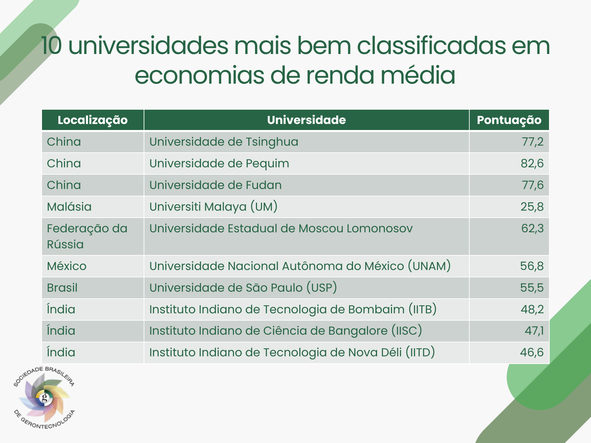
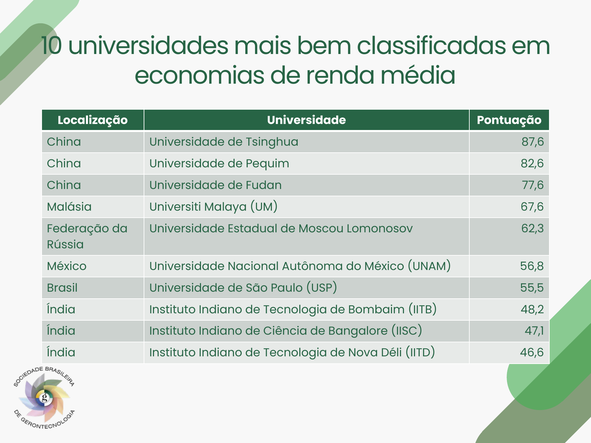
77,2: 77,2 -> 87,6 (533, 142)
25,8: 25,8 -> 67,6 (532, 207)
